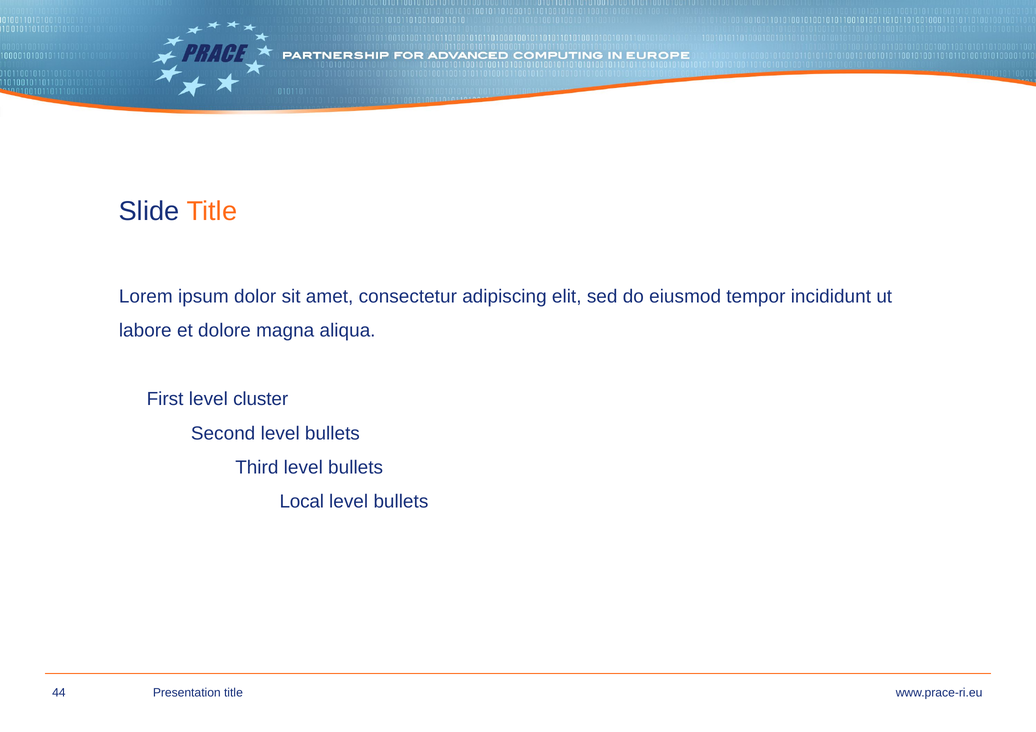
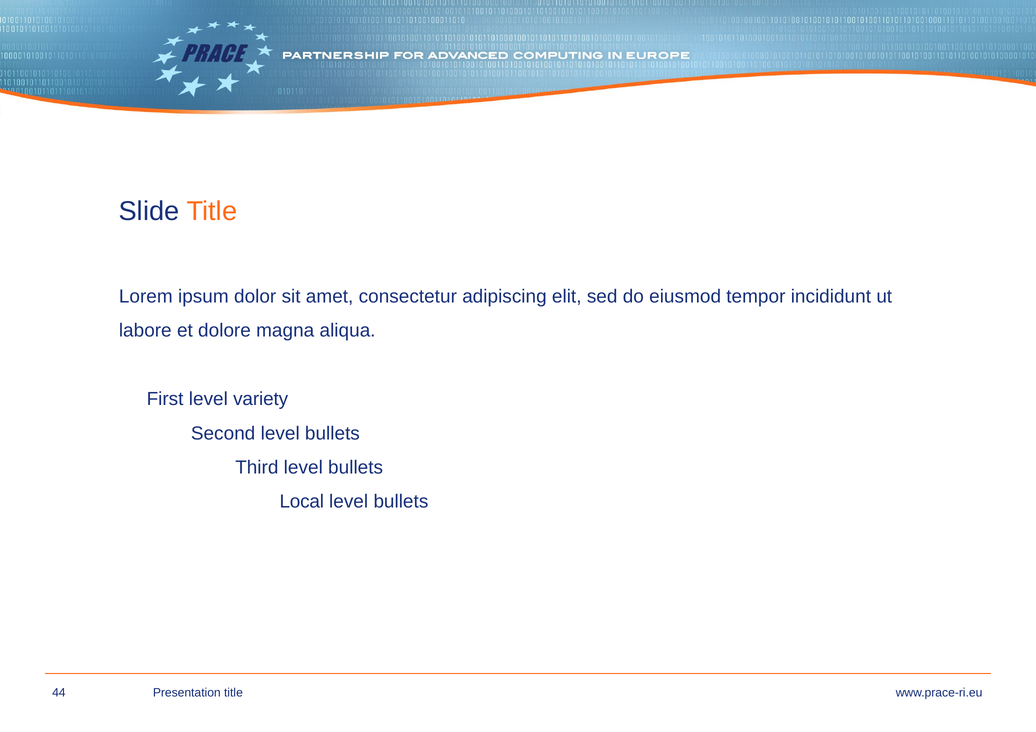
cluster: cluster -> variety (261, 399)
